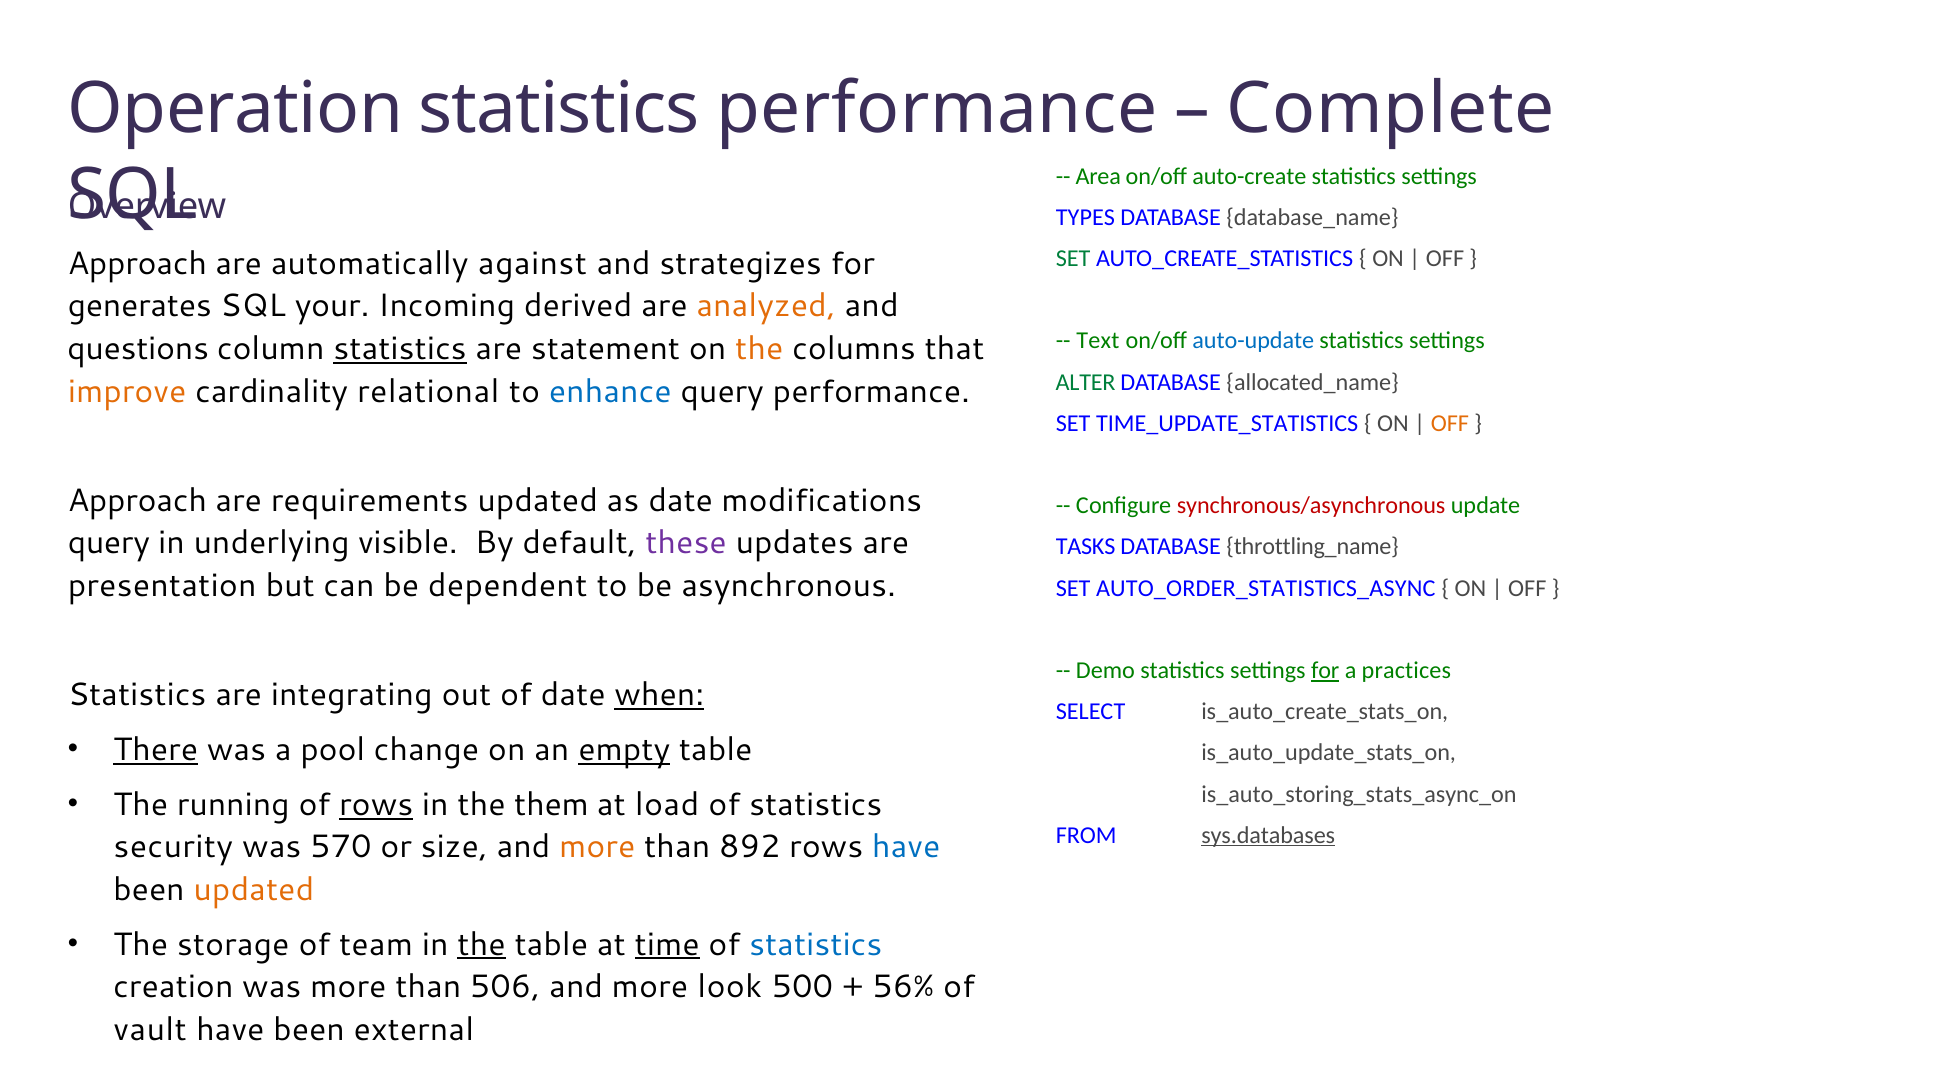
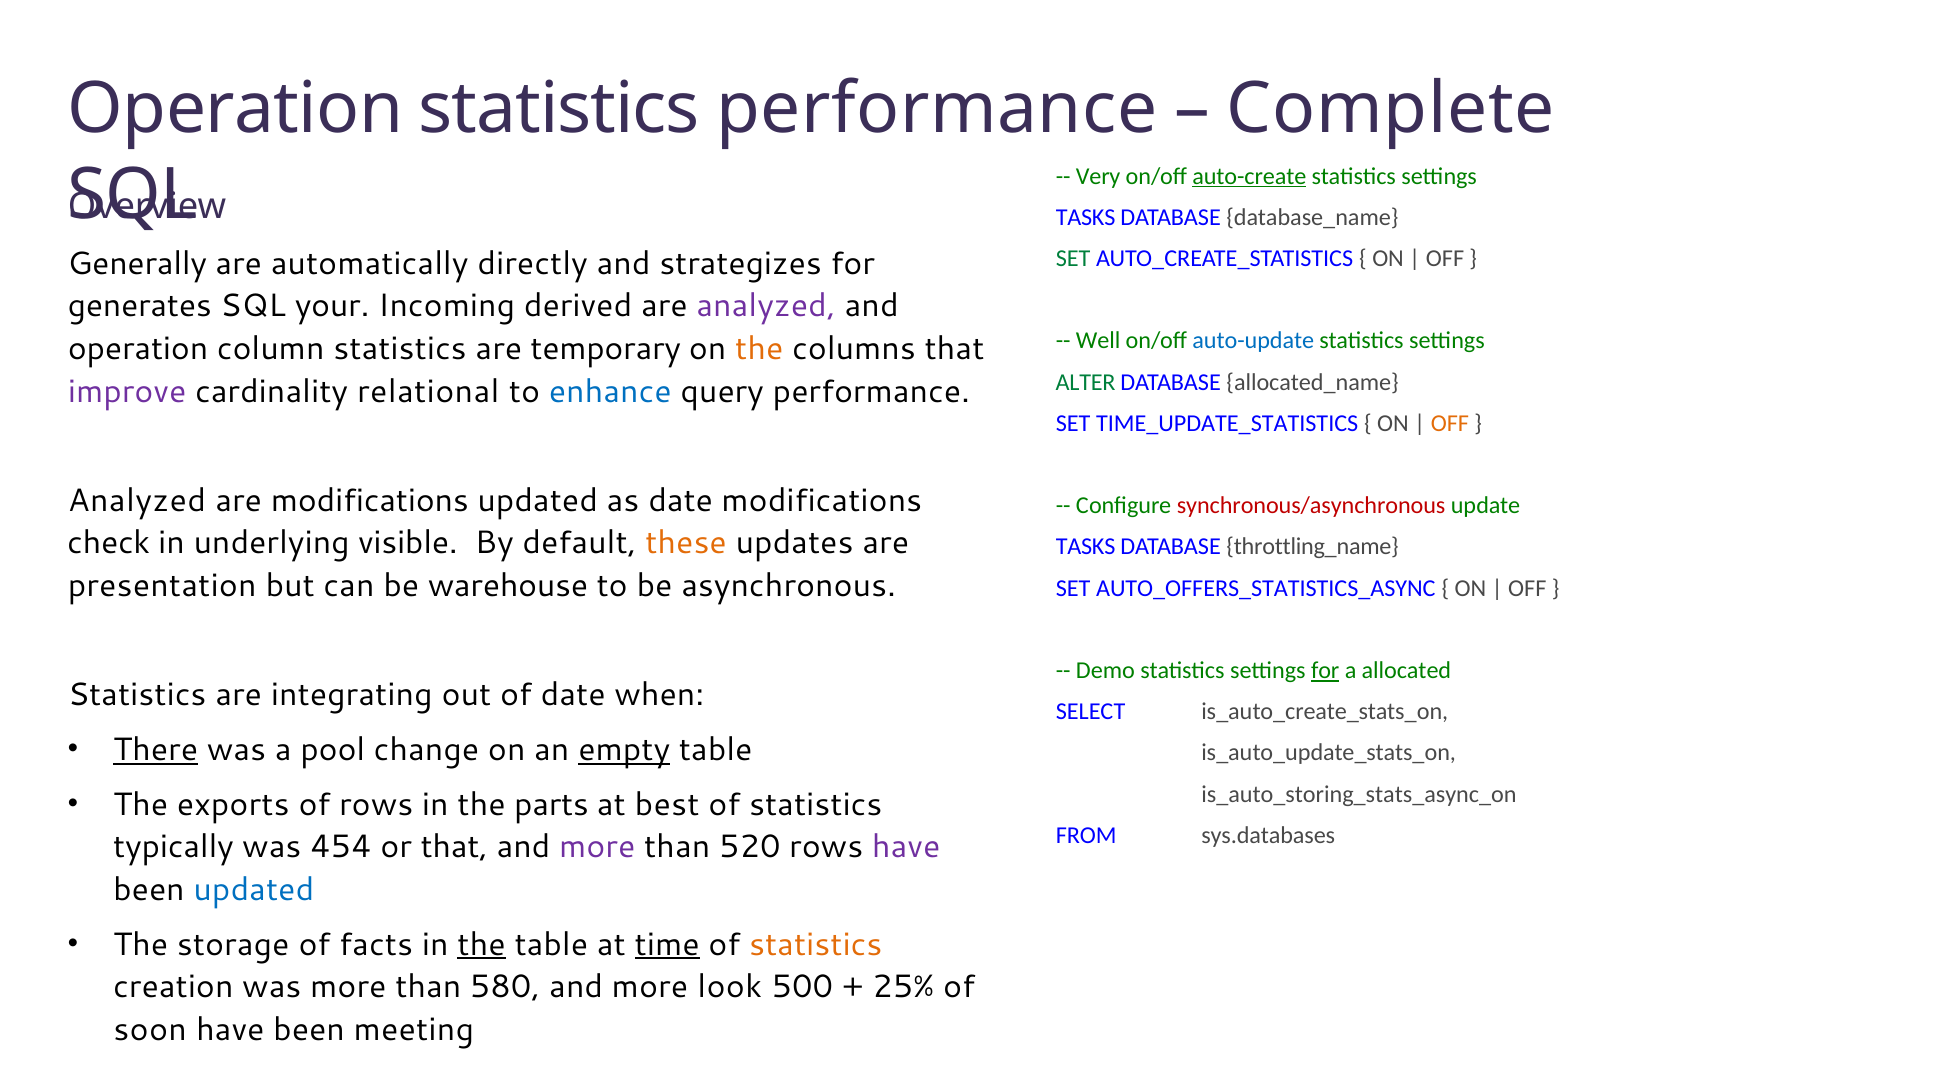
Area: Area -> Very (1098, 176)
auto-create underline: none -> present (1249, 176)
TYPES: TYPES -> TASKS (1086, 217)
Approach: Approach -> Generally (137, 264)
against: against -> directly (533, 264)
analyzed colour: orange -> purple (766, 306)
Text: Text -> Well (1098, 341)
questions: questions -> operation (138, 349)
statistics underline: present -> none (400, 349)
statement: statement -> temporary (606, 349)
improve colour: orange -> purple (127, 391)
Approach: Approach -> Analyzed (137, 501)
are requirements: requirements -> modifications (370, 501)
query: query -> check (109, 543)
these colour: purple -> orange (686, 543)
dependent: dependent -> warehouse (508, 586)
AUTO_ORDER_STATISTICS_ASYNC: AUTO_ORDER_STATISTICS_ASYNC -> AUTO_OFFERS_STATISTICS_ASYNC (1266, 588)
practices: practices -> allocated (1406, 671)
when underline: present -> none (659, 695)
running: running -> exports (233, 805)
rows underline: present -> none (376, 805)
them: them -> parts (552, 805)
load: load -> best (667, 805)
sys.databases underline: present -> none (1268, 835)
security: security -> typically (174, 847)
570: 570 -> 454 (341, 847)
or size: size -> that (454, 847)
more colour: orange -> purple (597, 847)
892: 892 -> 520 (750, 847)
have colour: blue -> purple (906, 847)
updated colour: orange -> blue (254, 890)
team: team -> facts (376, 945)
statistics colour: blue -> orange (816, 945)
506: 506 -> 580 (505, 987)
56%: 56% -> 25% (903, 987)
vault: vault -> soon (150, 1030)
external: external -> meeting (414, 1030)
